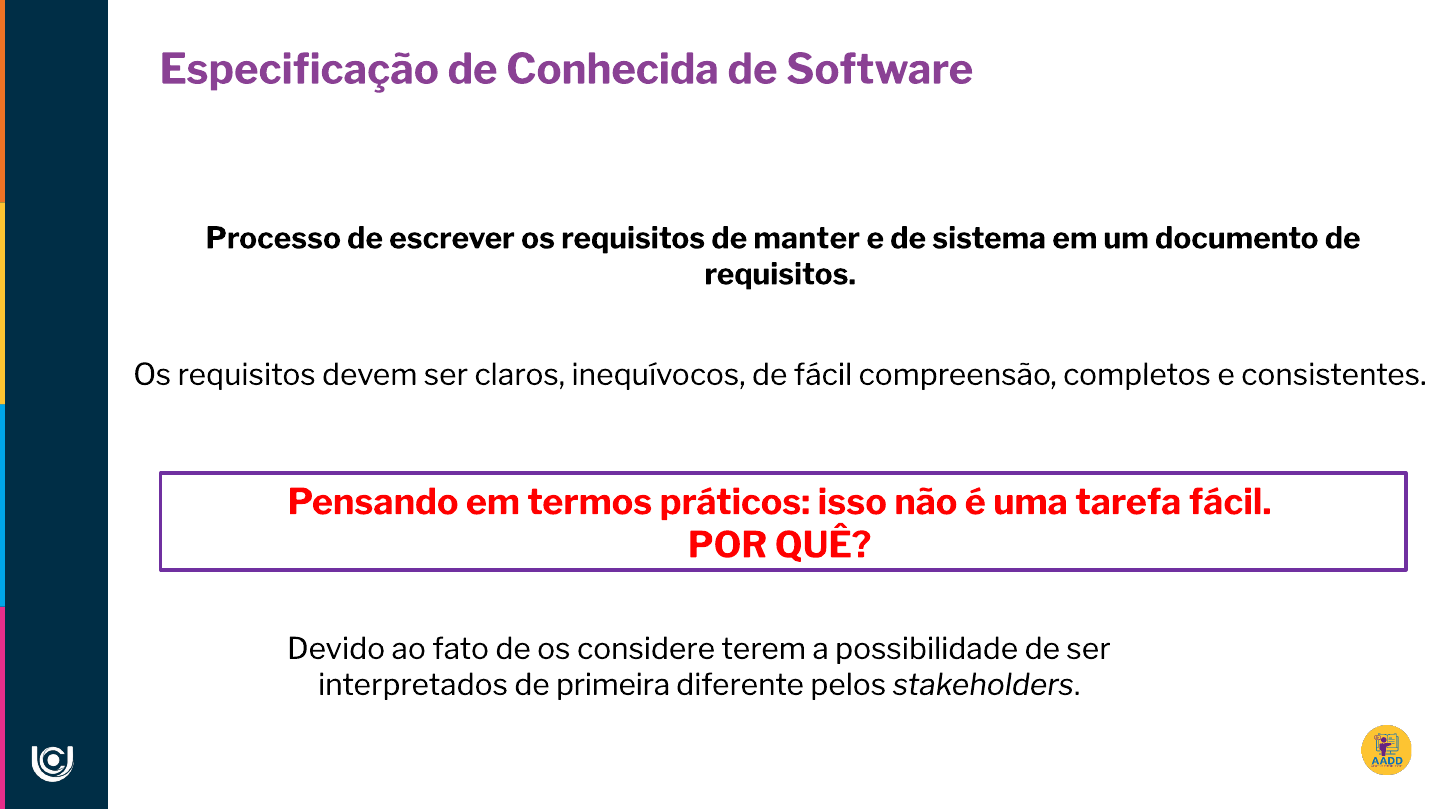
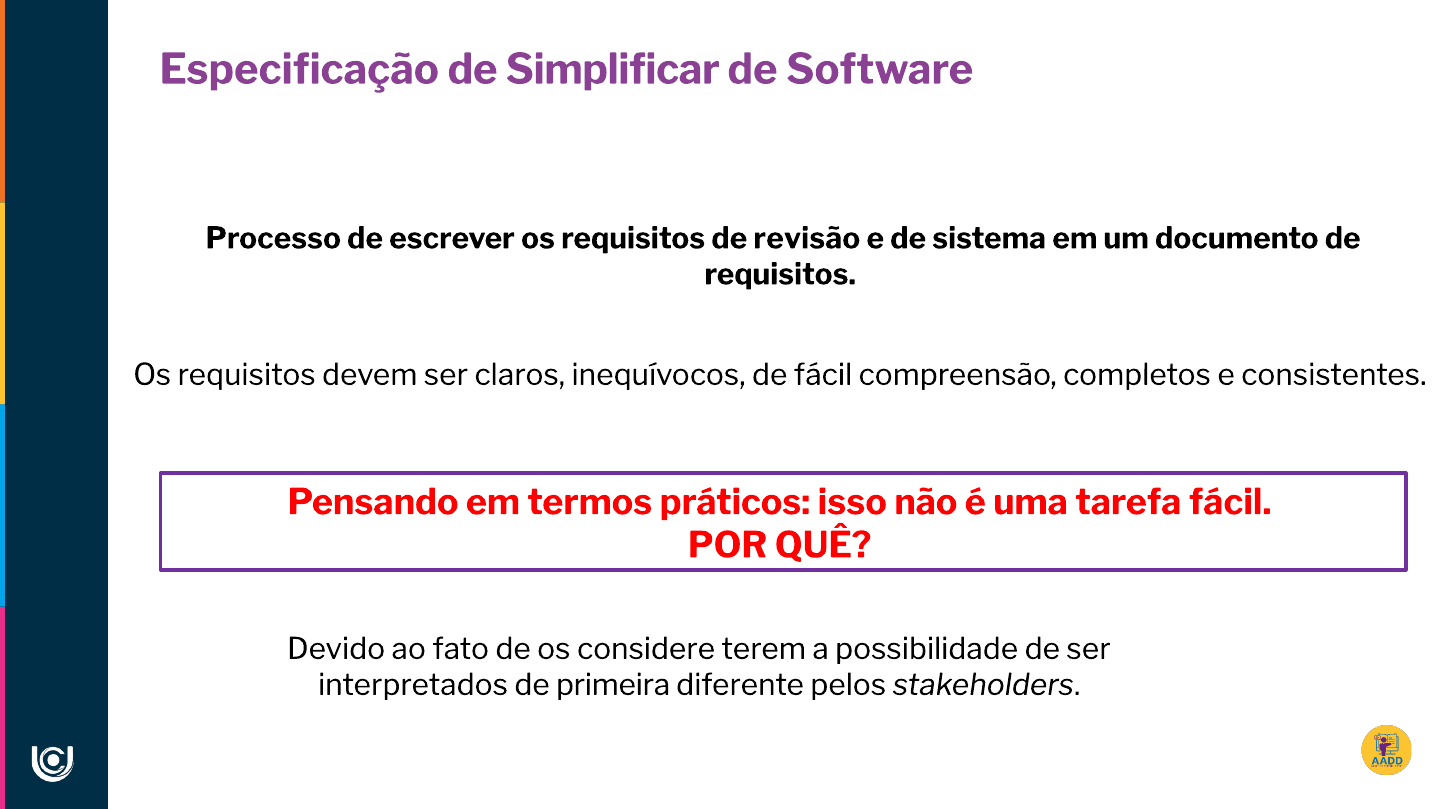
Conhecida: Conhecida -> Simplificar (613, 70)
manter: manter -> revisão (807, 239)
